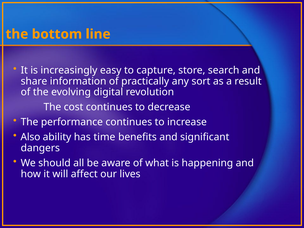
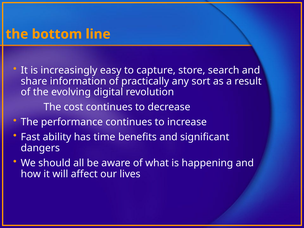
Also: Also -> Fast (30, 137)
